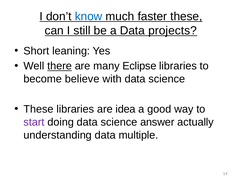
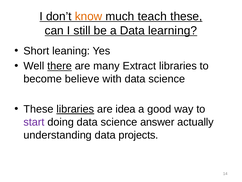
know colour: blue -> orange (89, 16)
faster: faster -> teach (152, 16)
projects: projects -> learning (173, 30)
Eclipse: Eclipse -> Extract (139, 66)
libraries underline: none -> present (75, 109)
multiple: multiple -> projects (138, 135)
